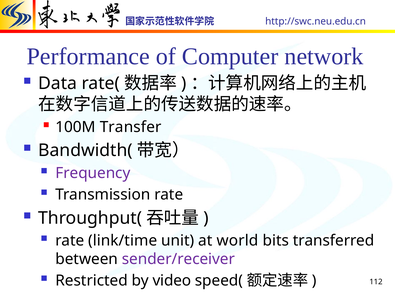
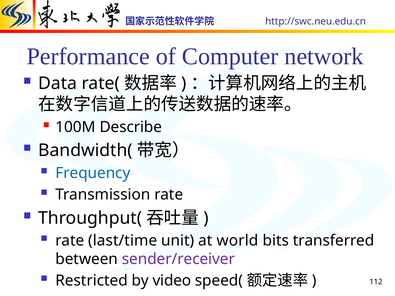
Transfer: Transfer -> Describe (131, 127)
Frequency colour: purple -> blue (93, 173)
link/time: link/time -> last/time (123, 241)
